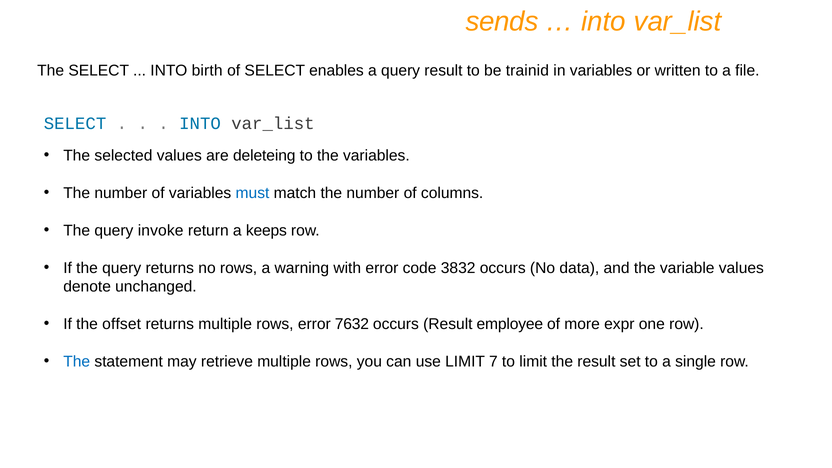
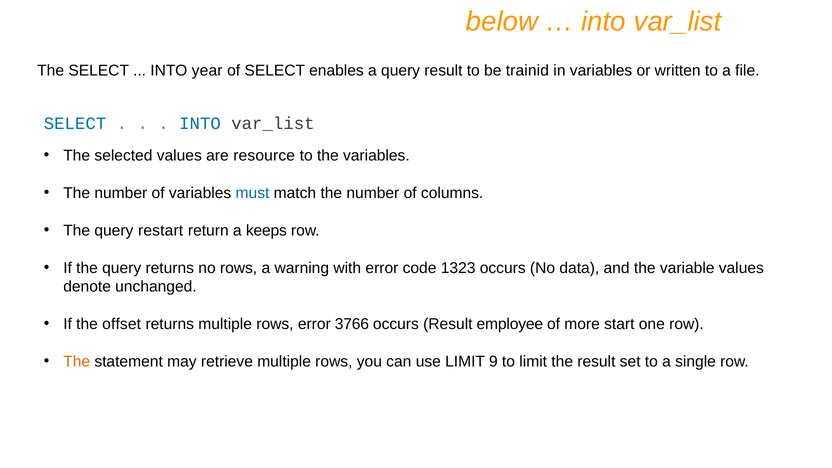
sends: sends -> below (502, 22)
birth: birth -> year (207, 71)
deleteing: deleteing -> resource (264, 156)
invoke: invoke -> restart (161, 230)
3832: 3832 -> 1323 (458, 268)
7632: 7632 -> 3766 (352, 324)
expr: expr -> start (619, 324)
The colour: blue -> orange (77, 361)
7: 7 -> 9 (493, 361)
